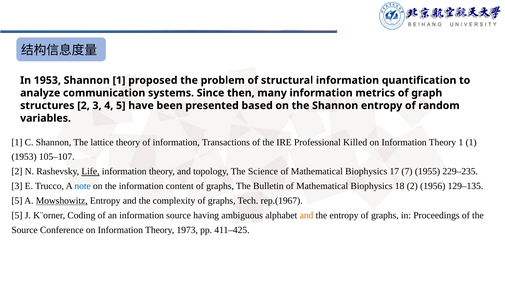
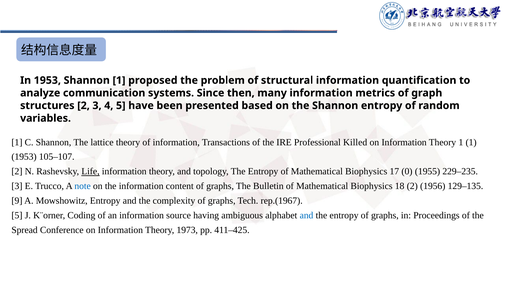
topology The Science: Science -> Entropy (263, 172)
7: 7 -> 0 (407, 172)
5: 5 -> 9 (17, 201)
Mowshowitz underline: present -> none (62, 201)
and colour: orange -> blue (306, 215)
Source: Source -> Spread (25, 230)
